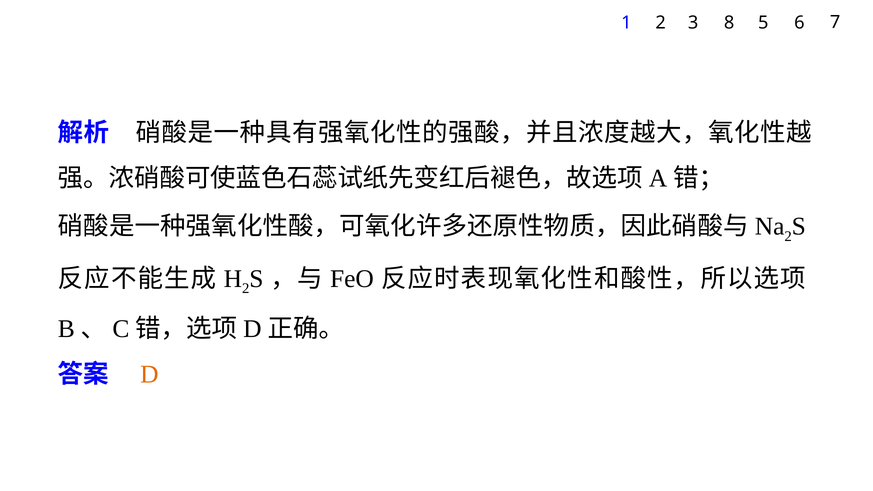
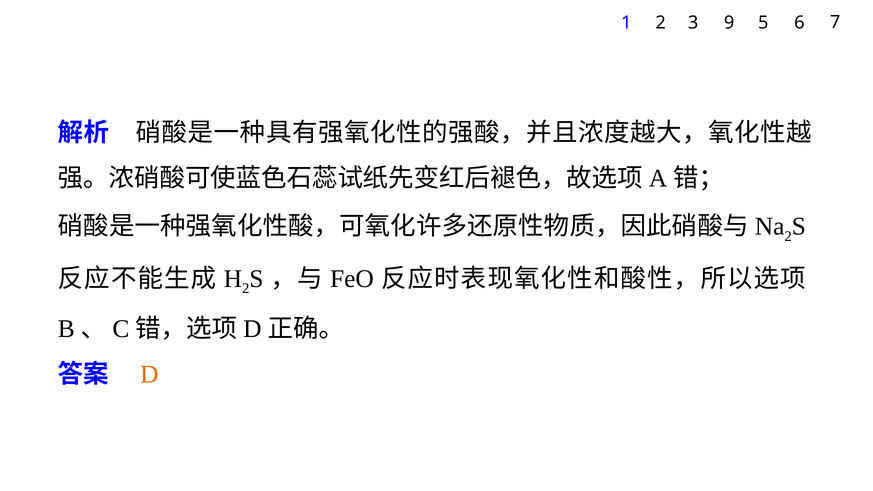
8: 8 -> 9 (729, 23)
